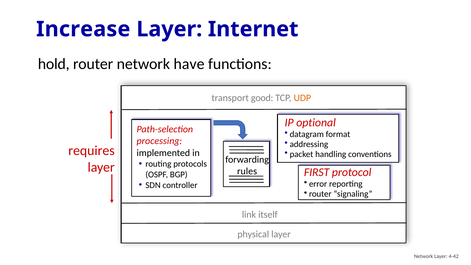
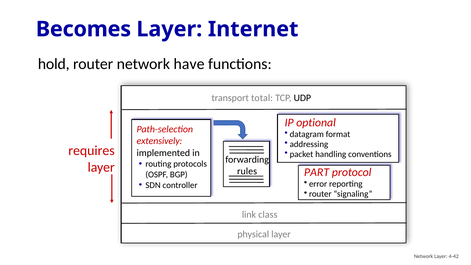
Increase: Increase -> Becomes (83, 29)
good: good -> total (262, 98)
UDP colour: orange -> black (302, 98)
processing: processing -> extensively (159, 141)
FIRST: FIRST -> PART (317, 172)
itself: itself -> class (268, 214)
